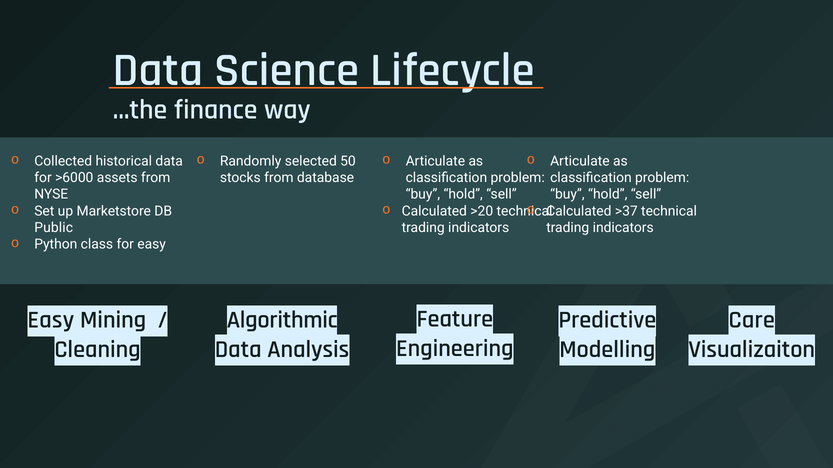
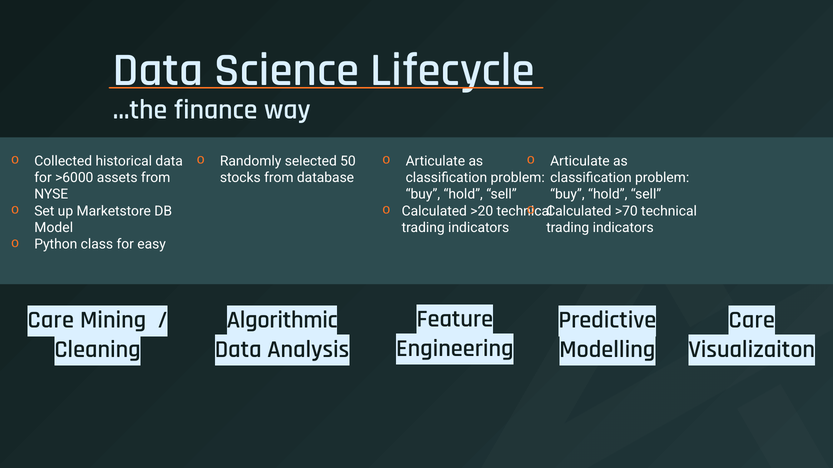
>37: >37 -> >70 (626, 211)
Public: Public -> Model (54, 228)
Easy: Easy -> Care (51, 320)
